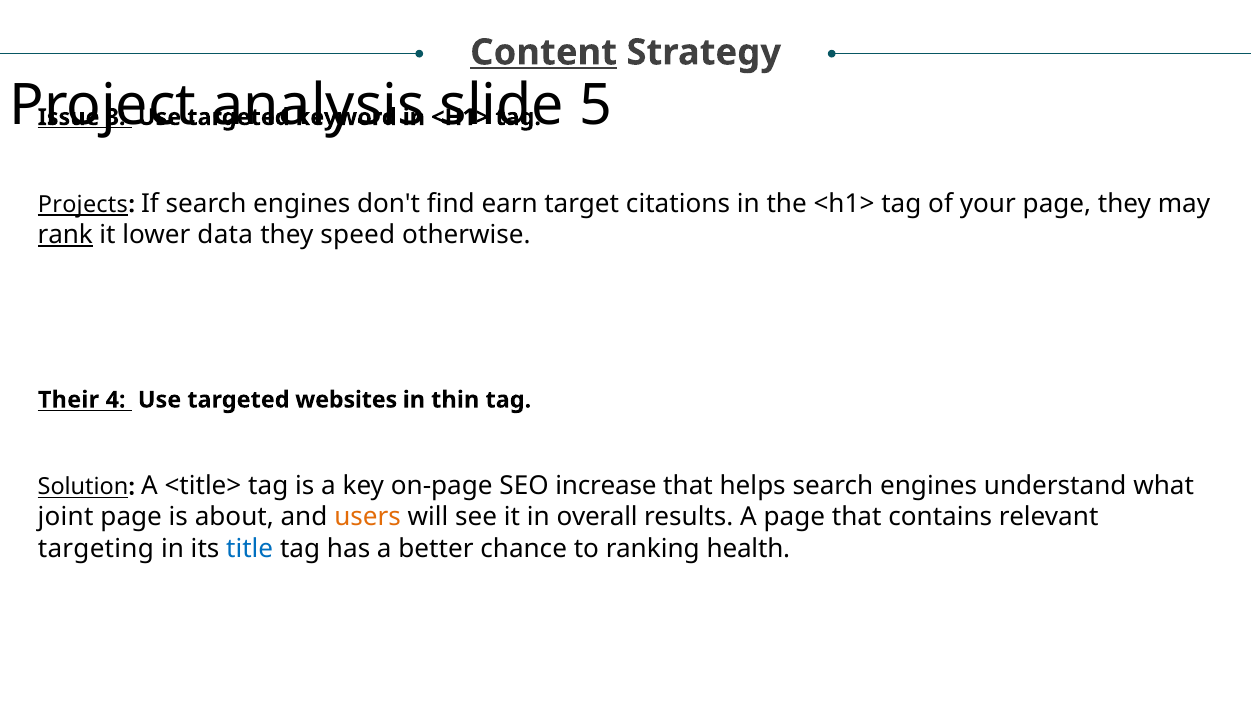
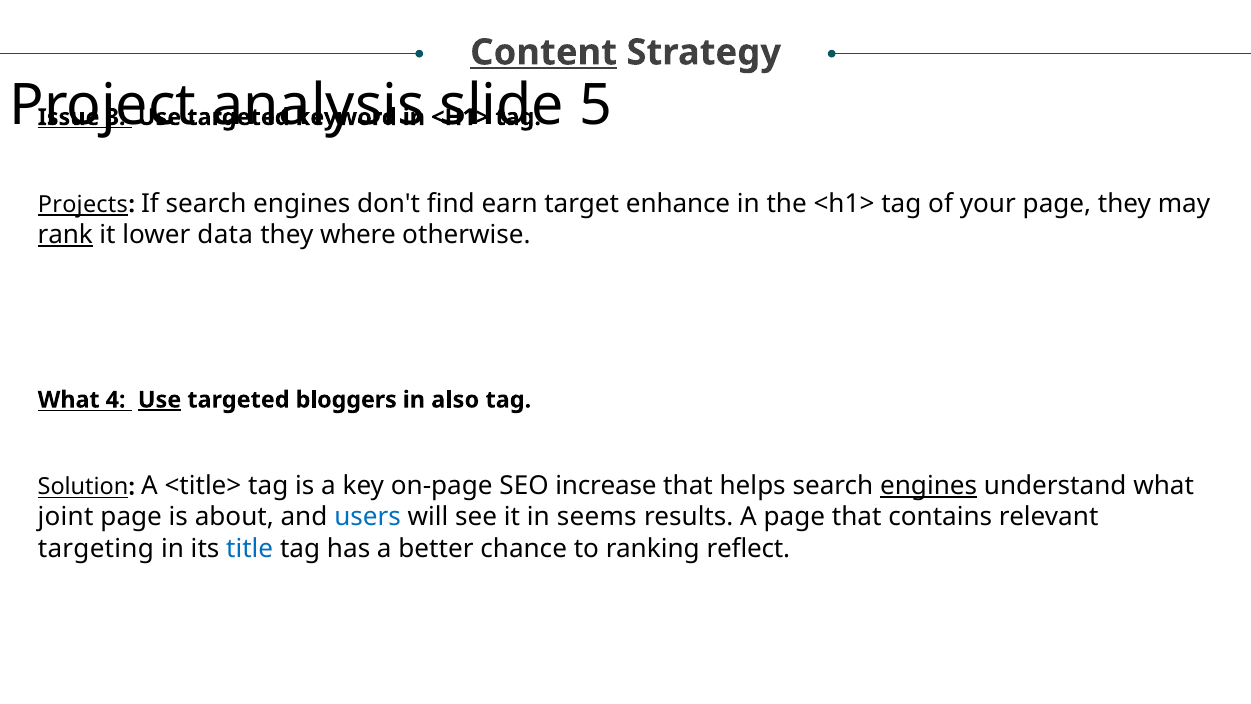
citations: citations -> enhance (678, 203)
speed: speed -> where (358, 235)
Their: Their -> What (69, 400)
Use underline: none -> present (160, 400)
websites: websites -> bloggers (346, 400)
thin: thin -> also (455, 400)
engines underline: none -> present (929, 486)
users colour: orange -> blue (368, 517)
overall: overall -> seems (597, 517)
health: health -> reflect (748, 548)
